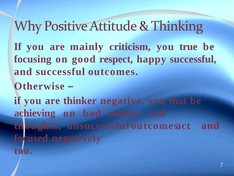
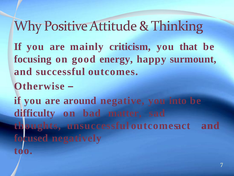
true: true -> that (188, 46)
respect: respect -> energy (116, 59)
happy successful: successful -> surmount (193, 59)
thinker: thinker -> around (80, 100)
that: that -> into (178, 100)
achieving: achieving -> difficulty (35, 113)
